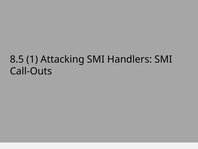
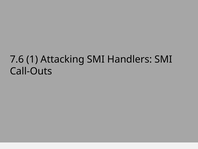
8.5: 8.5 -> 7.6 (17, 59)
